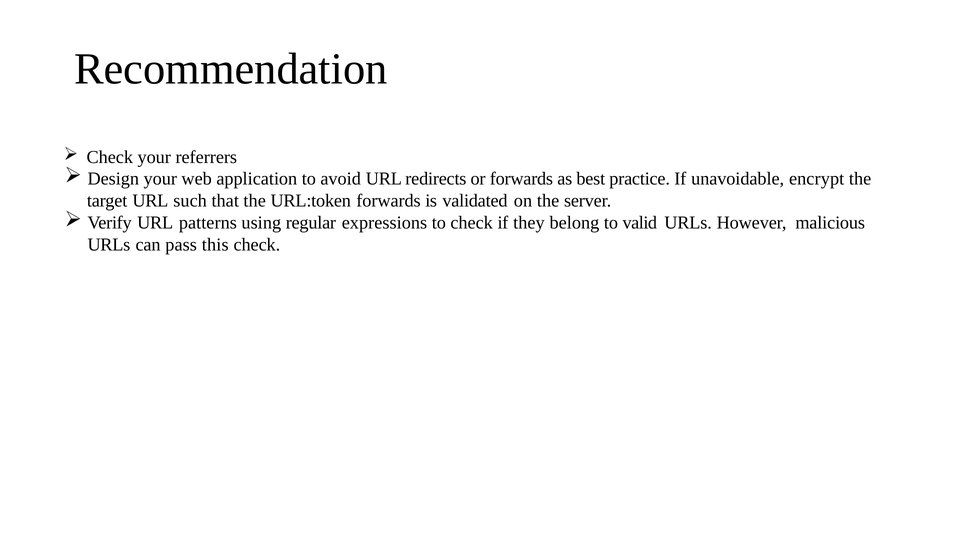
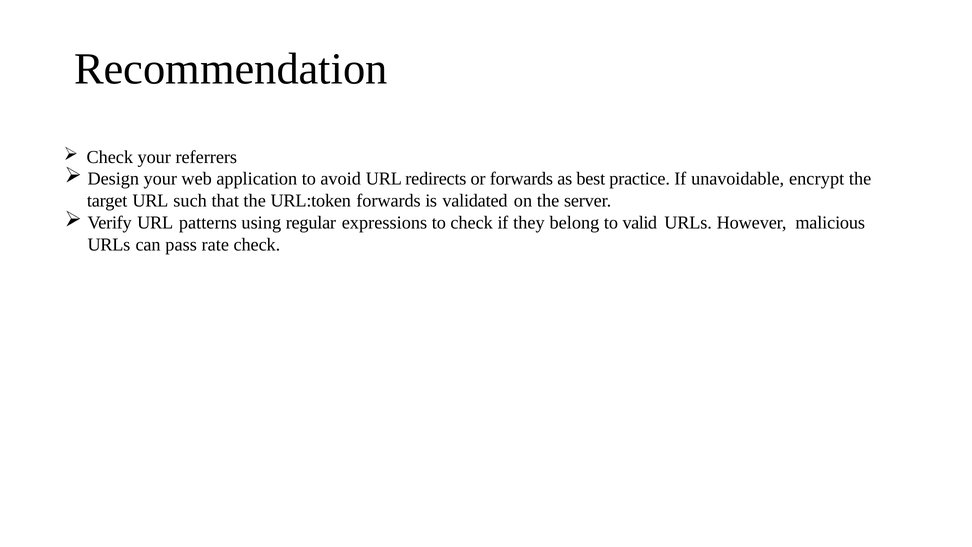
this: this -> rate (215, 245)
